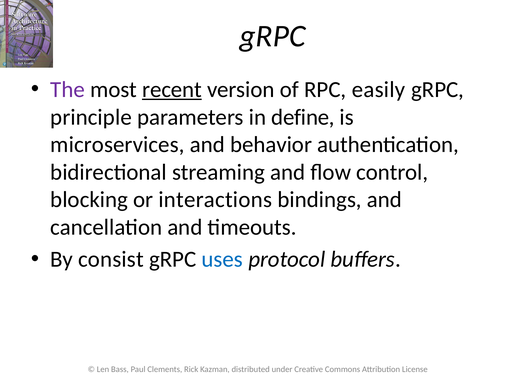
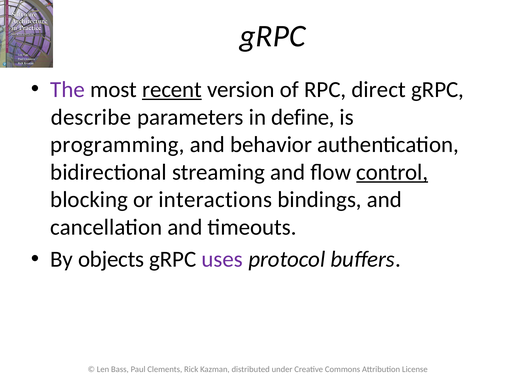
easily: easily -> direct (379, 90)
principle: principle -> describe (91, 117)
microservices: microservices -> programming (117, 145)
control underline: none -> present (392, 172)
consist: consist -> objects (111, 259)
uses colour: blue -> purple (222, 259)
